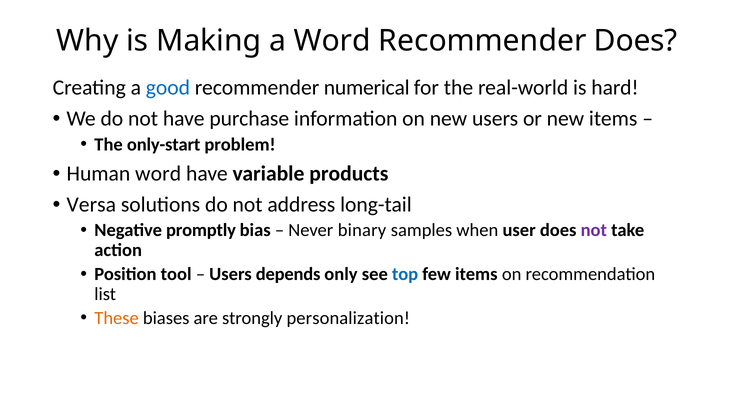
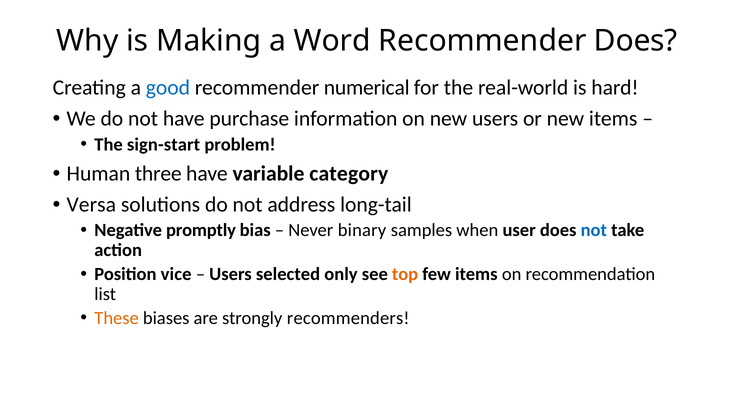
only-start: only-start -> sign-start (164, 144)
Human word: word -> three (158, 174)
products: products -> category (349, 174)
not colour: purple -> blue (594, 230)
tool: tool -> vice (176, 274)
depends: depends -> selected (288, 274)
top colour: blue -> orange (405, 274)
personalization: personalization -> recommenders (348, 318)
